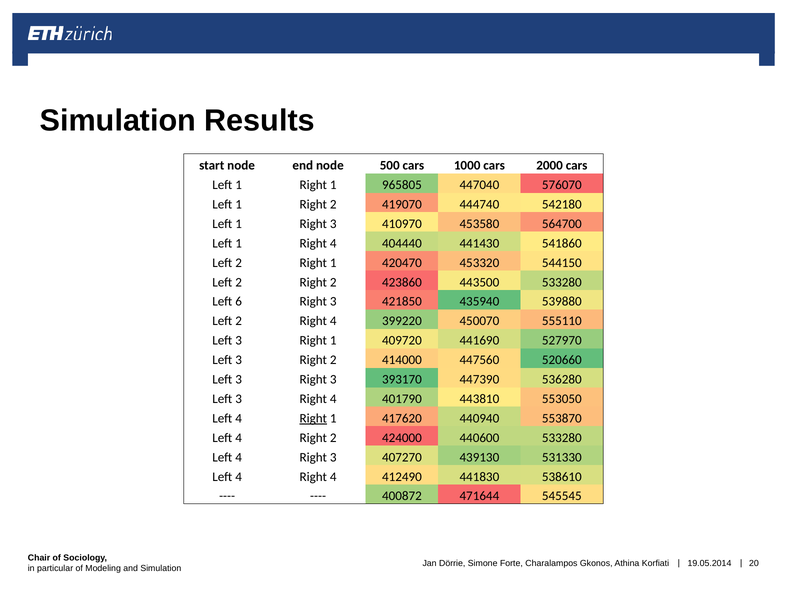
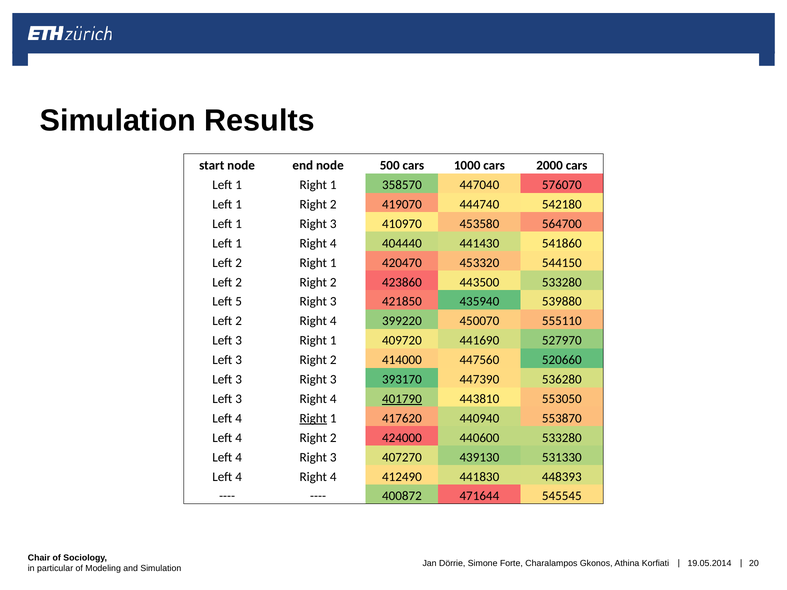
965805: 965805 -> 358570 (402, 185)
6: 6 -> 5 (239, 302)
401790 underline: none -> present (402, 399)
538610: 538610 -> 448393 (562, 477)
